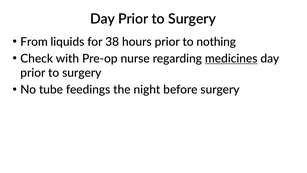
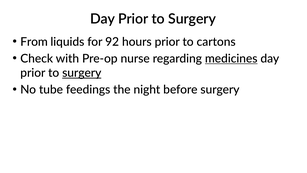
38: 38 -> 92 (112, 42)
nothing: nothing -> cartons (216, 42)
surgery underline: none -> present (82, 73)
